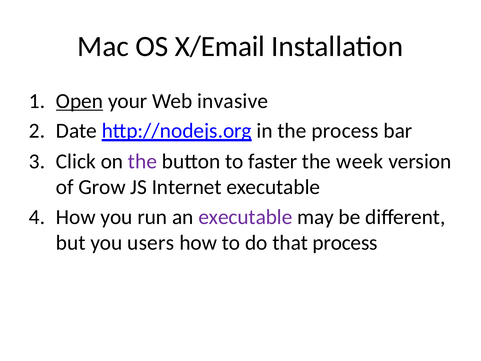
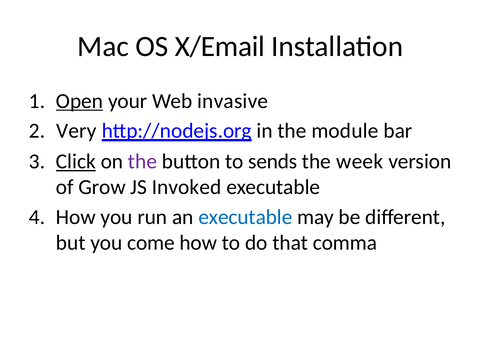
Date: Date -> Very (76, 131)
the process: process -> module (345, 131)
Click underline: none -> present (76, 161)
faster: faster -> sends (273, 161)
Internet: Internet -> Invoked (187, 187)
executable colour: purple -> blue (245, 217)
users: users -> come (151, 243)
that process: process -> comma (345, 243)
